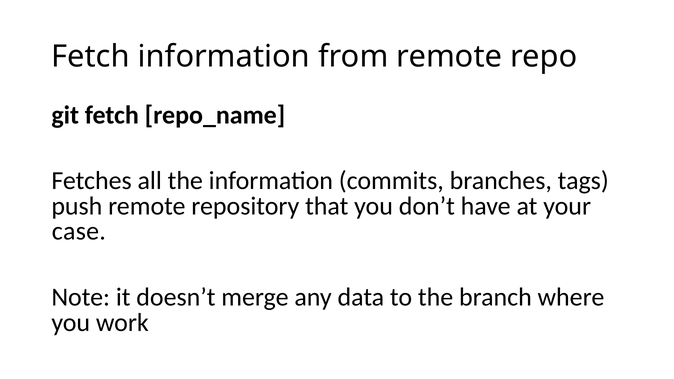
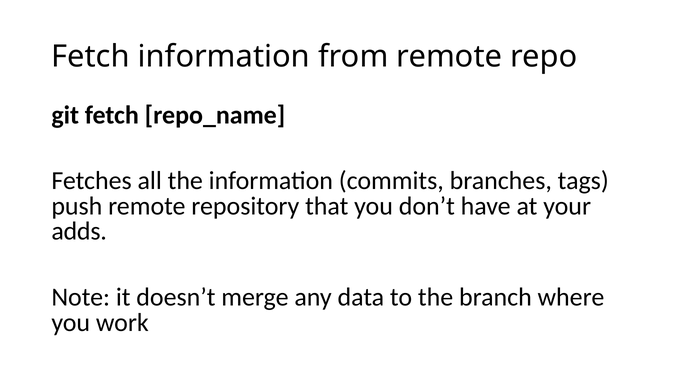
case: case -> adds (79, 231)
